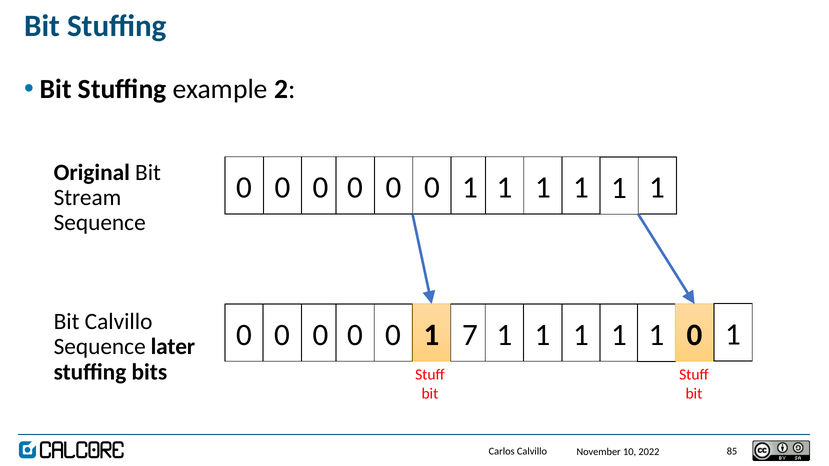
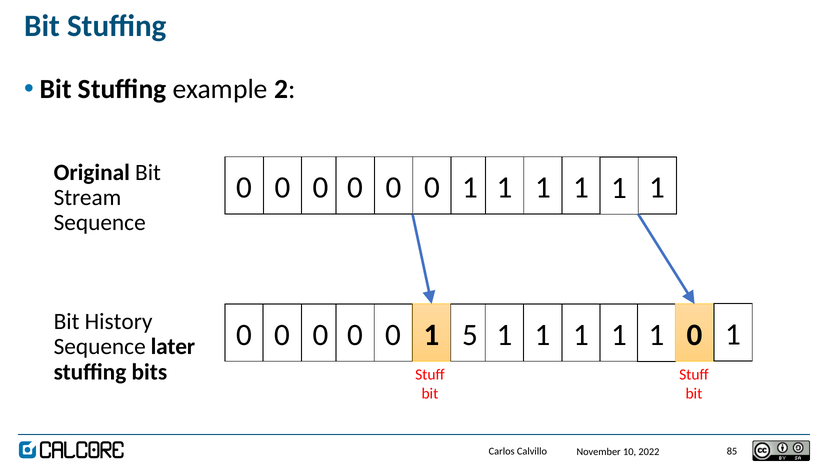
Bit Calvillo: Calvillo -> History (119, 322)
7: 7 -> 5 (470, 335)
